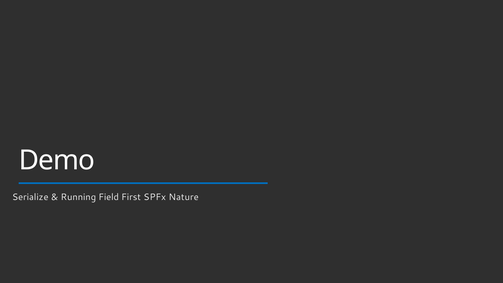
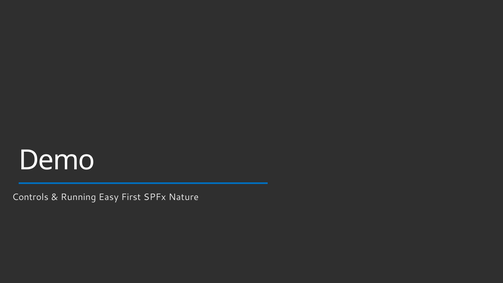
Serialize: Serialize -> Controls (30, 197)
Field: Field -> Easy (109, 197)
